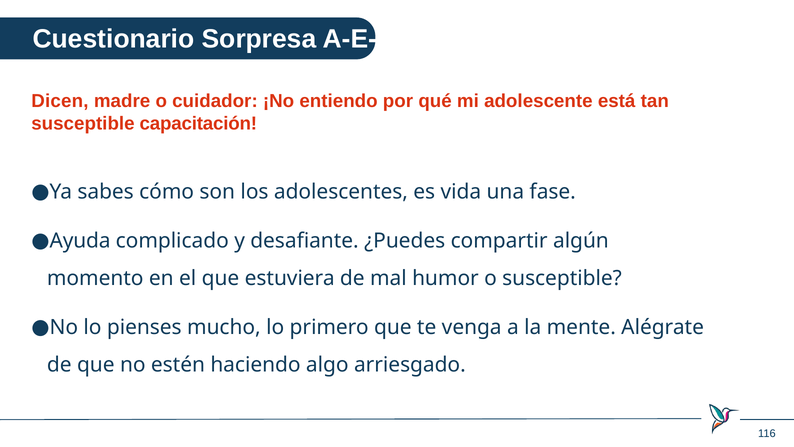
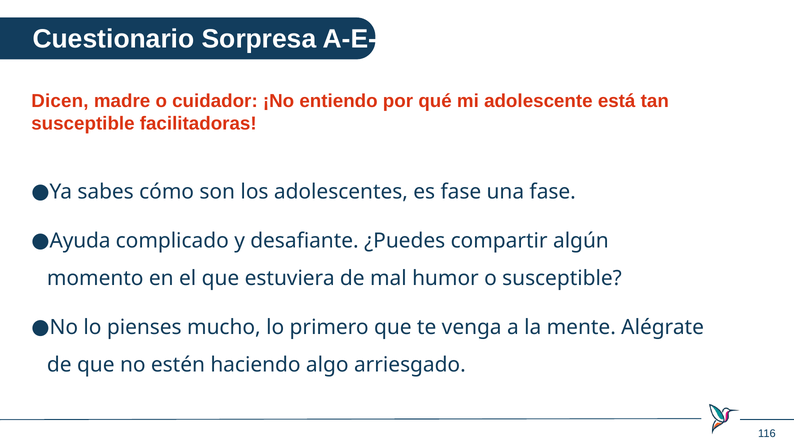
capacitación: capacitación -> facilitadoras (198, 123)
es vida: vida -> fase (461, 192)
